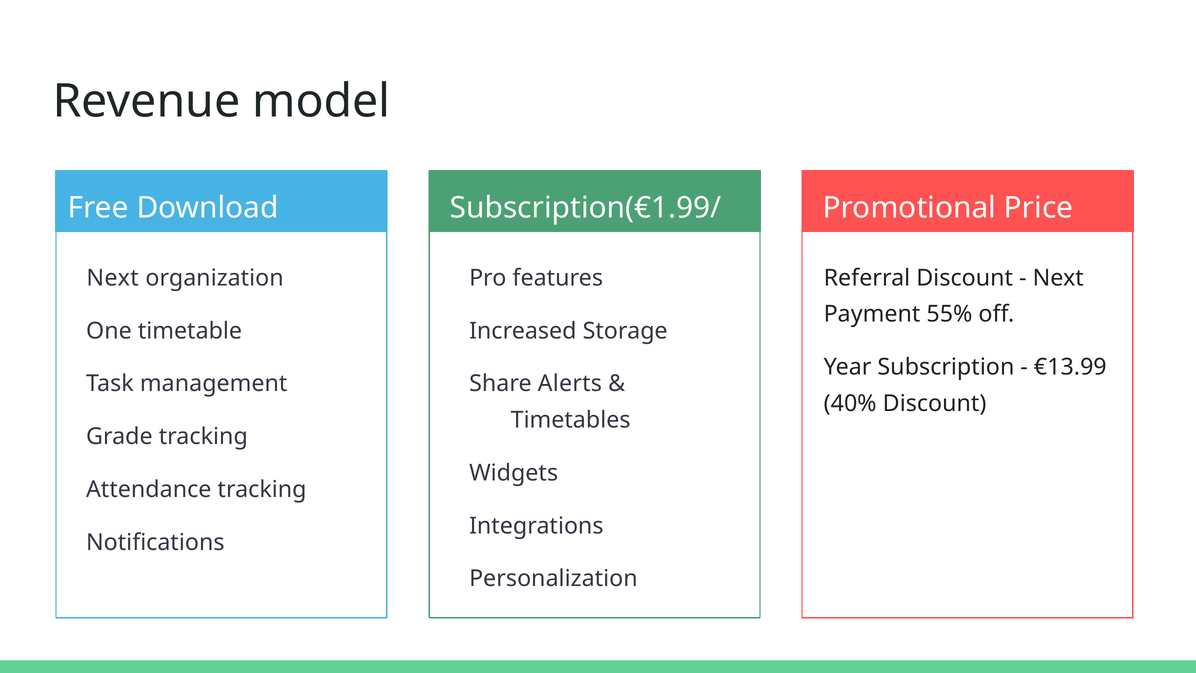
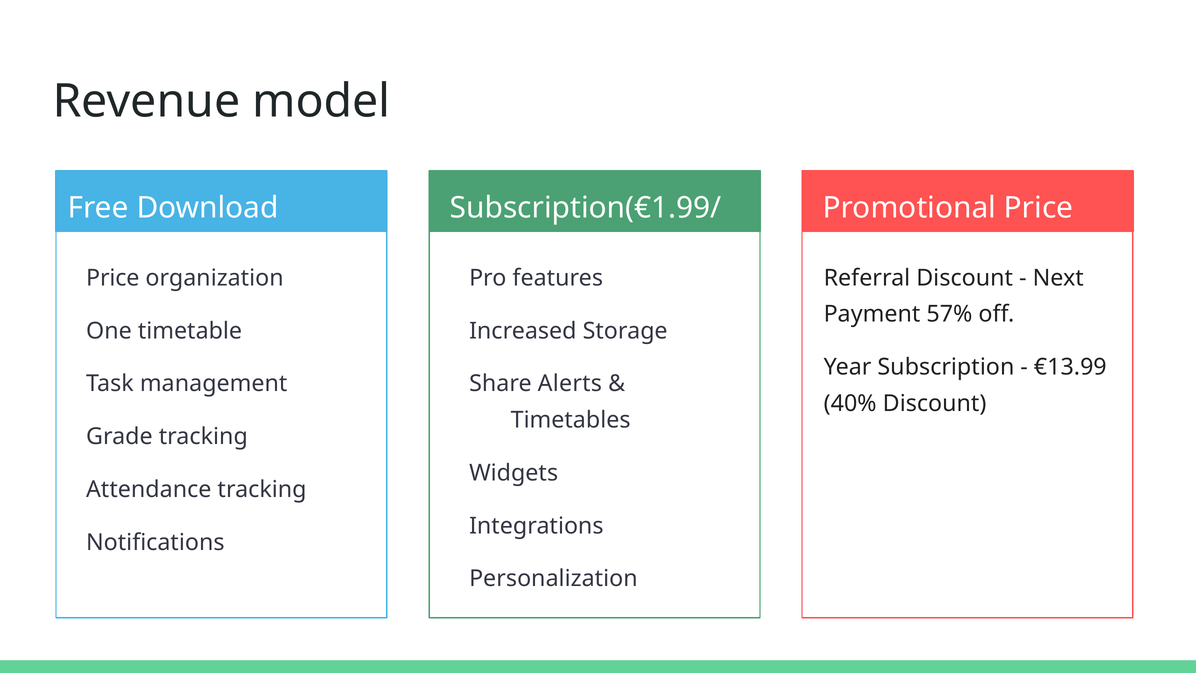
Next: Next -> Price (113, 278)
55%: 55% -> 57% (949, 314)
